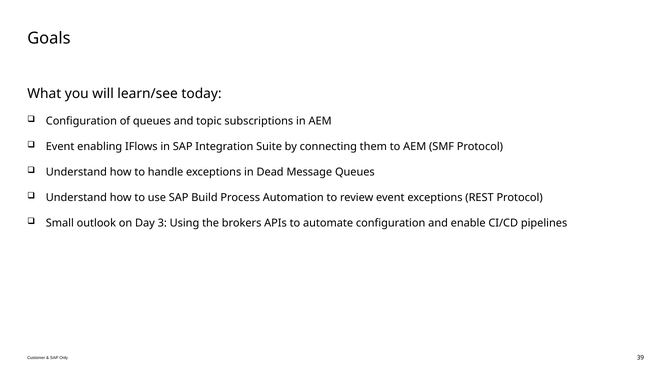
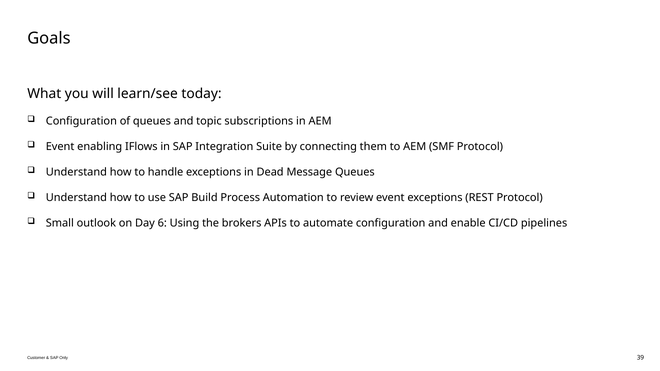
3: 3 -> 6 (162, 223)
